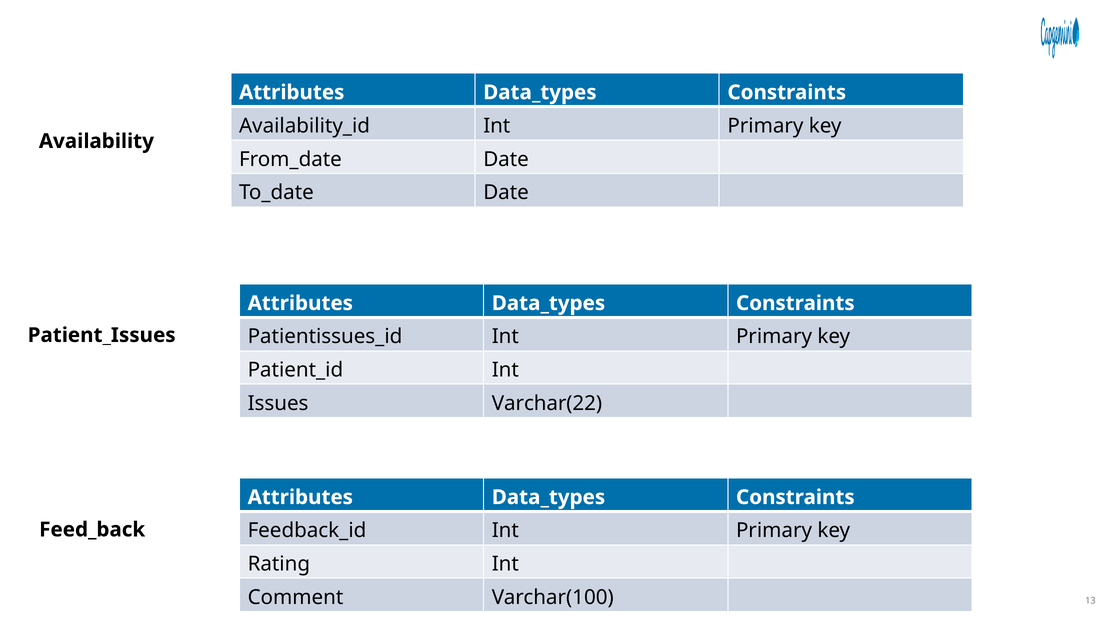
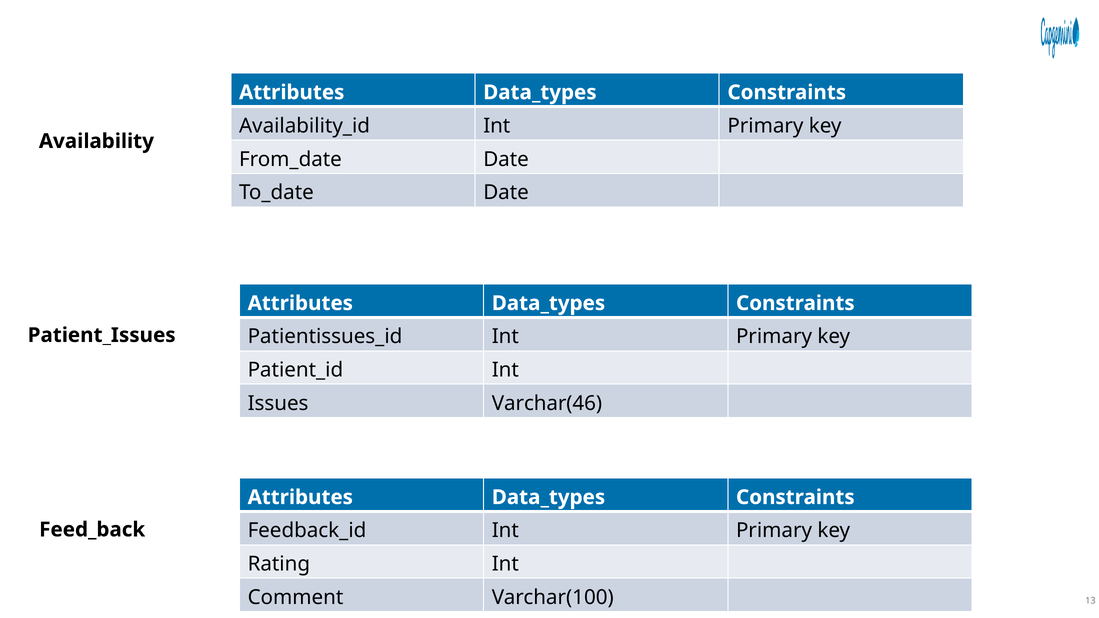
Varchar(22: Varchar(22 -> Varchar(46 (547, 404)
